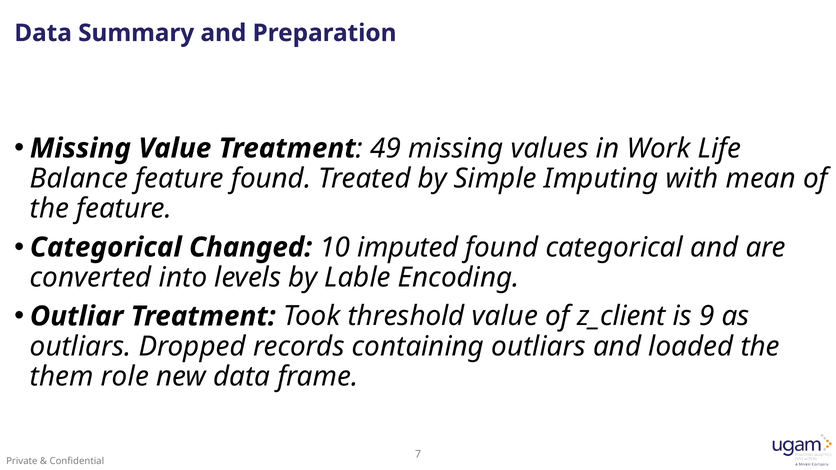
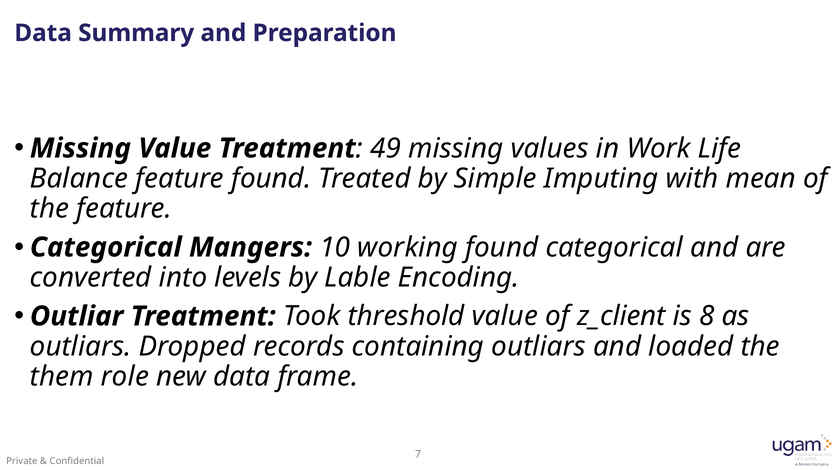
Changed: Changed -> Mangers (251, 247)
imputed: imputed -> working (408, 247)
9: 9 -> 8 (707, 316)
